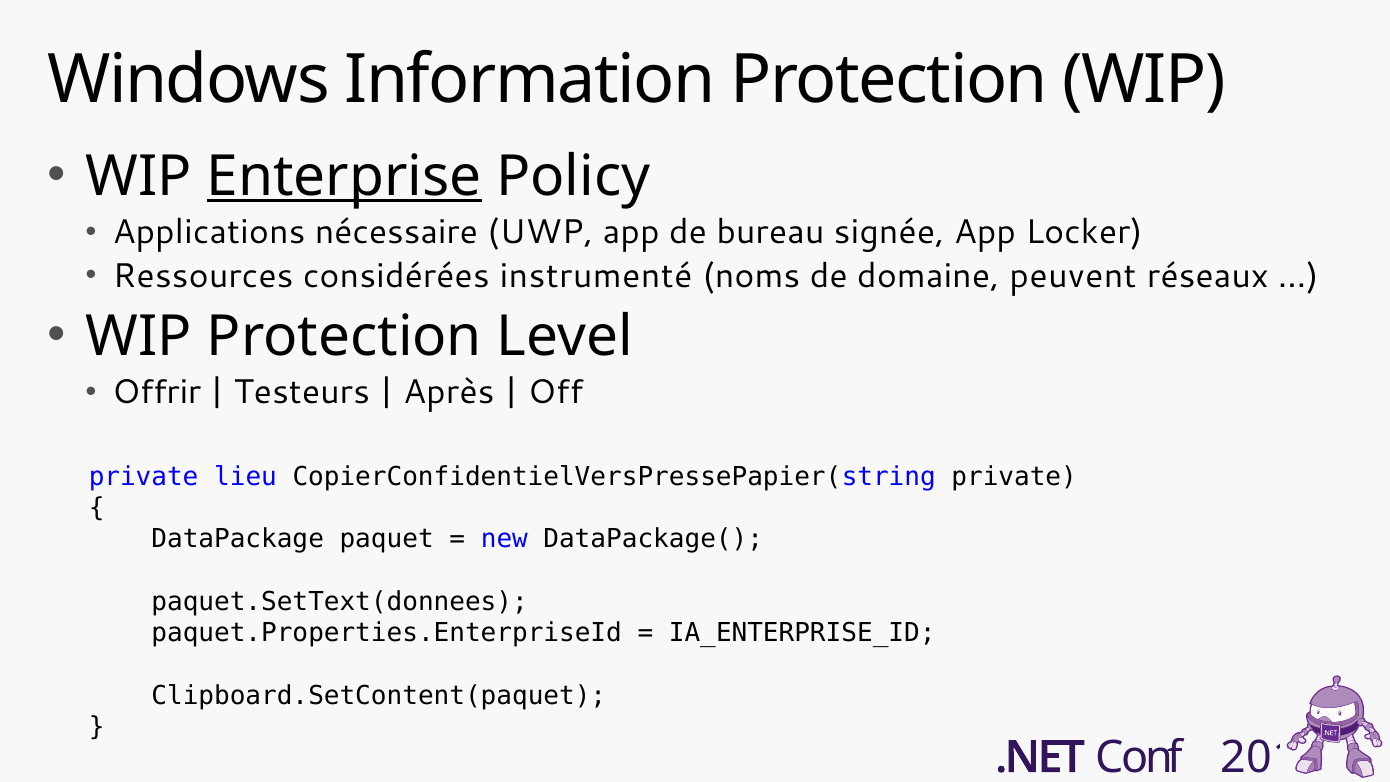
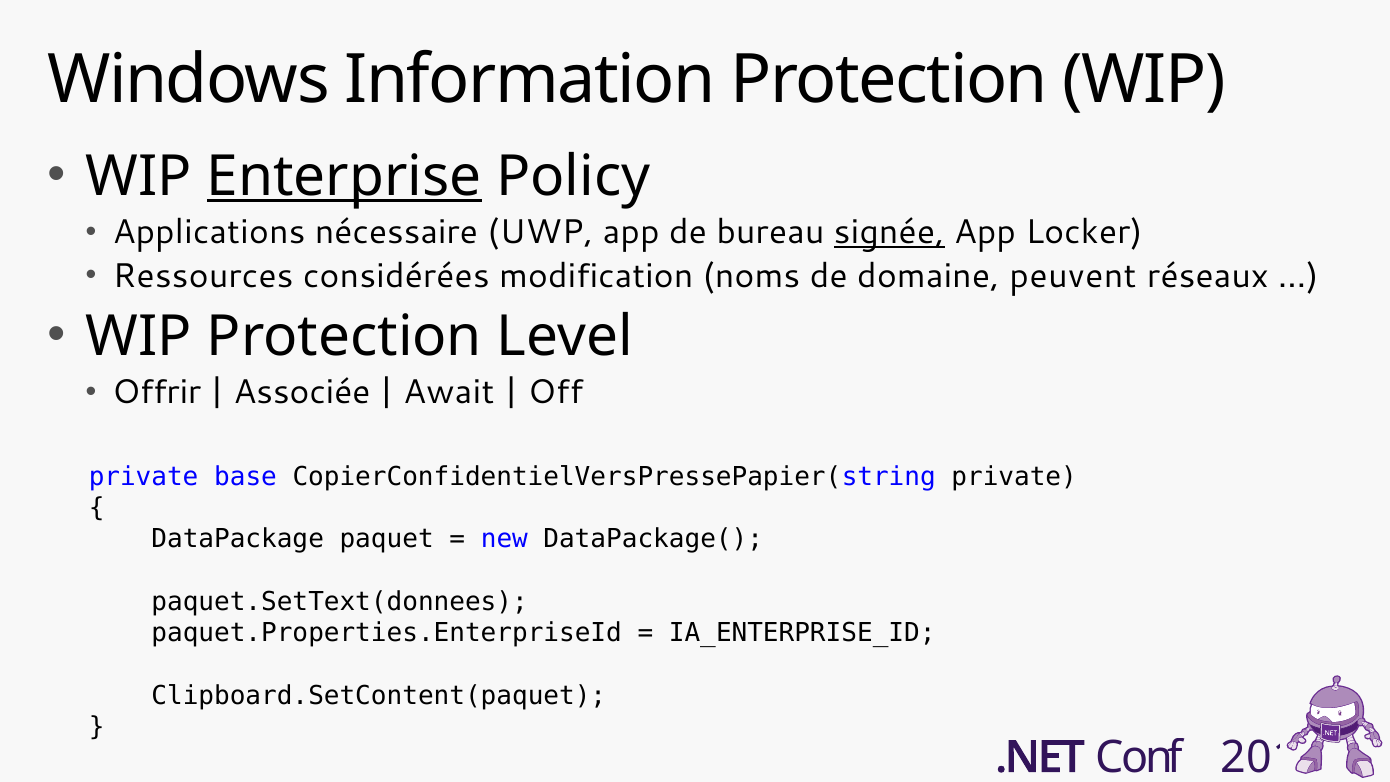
signée underline: none -> present (889, 232)
instrumenté: instrumenté -> modification (596, 276)
Testeurs: Testeurs -> Associée (302, 392)
Après: Après -> Await (449, 392)
lieu: lieu -> base (246, 476)
